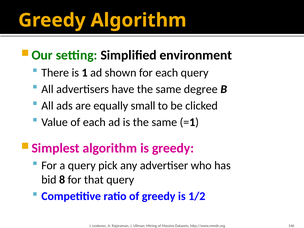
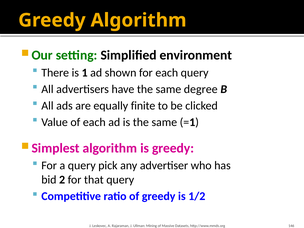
small: small -> finite (143, 106)
8: 8 -> 2 (62, 180)
